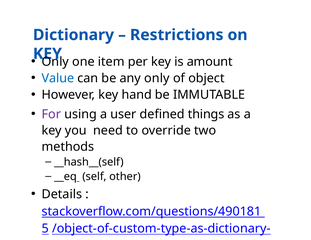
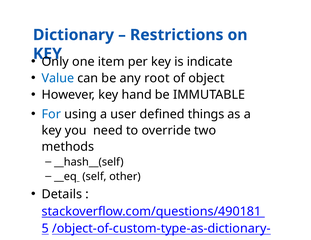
amount: amount -> indicate (210, 62)
any only: only -> root (157, 78)
For colour: purple -> blue (51, 114)
